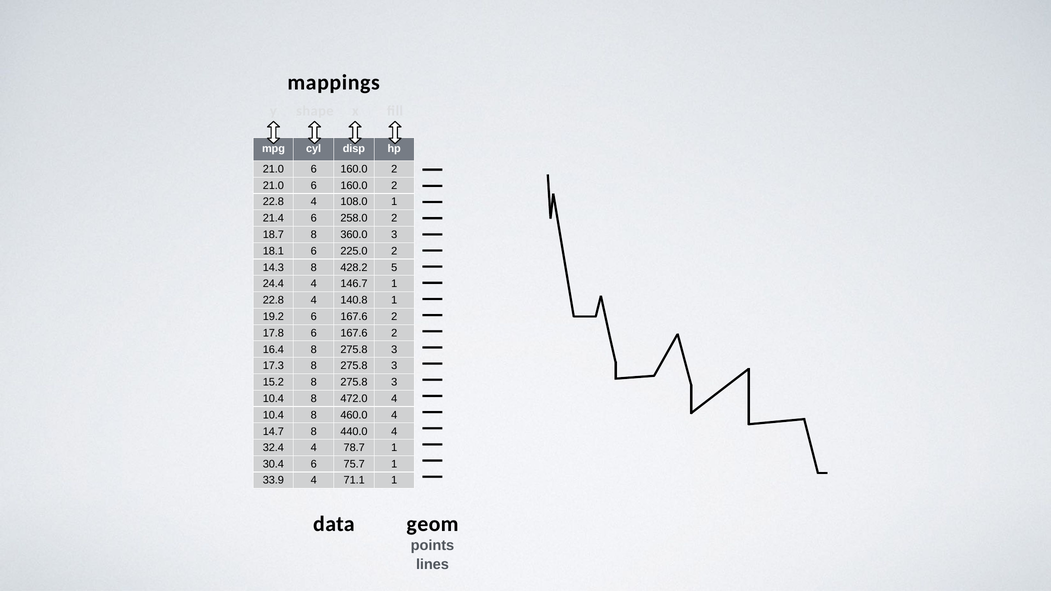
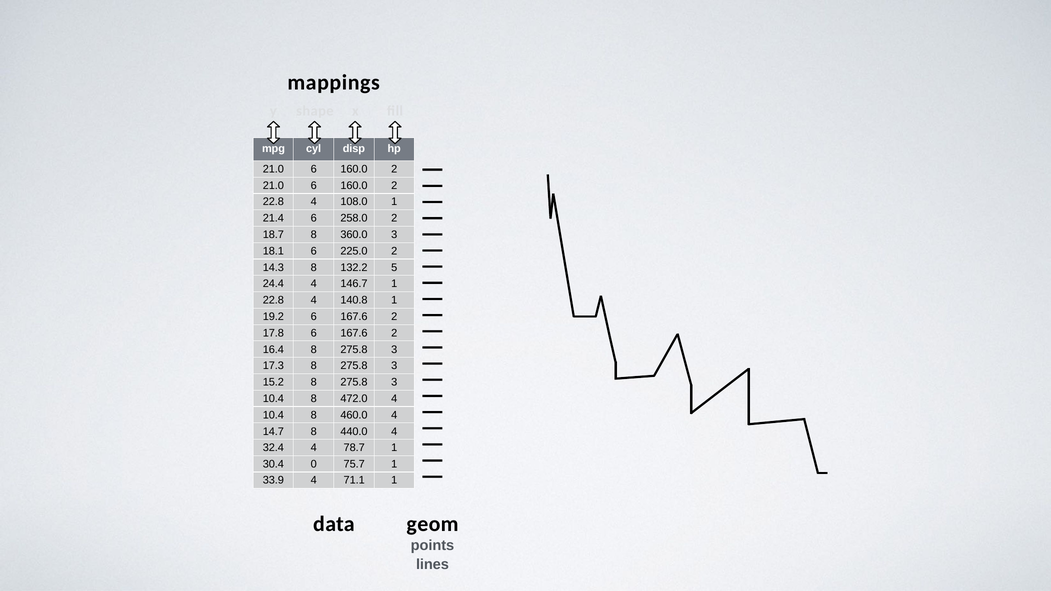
428.2: 428.2 -> 132.2 (354, 268)
30.4 6: 6 -> 0 (314, 464)
